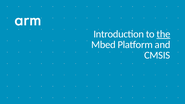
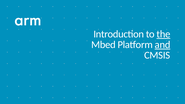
and underline: none -> present (163, 45)
